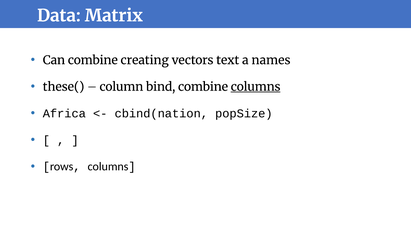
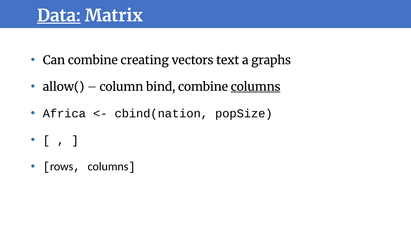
Data underline: none -> present (59, 16)
names: names -> graphs (271, 60)
these(: these( -> allow( (64, 87)
